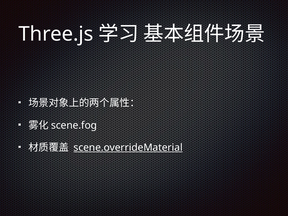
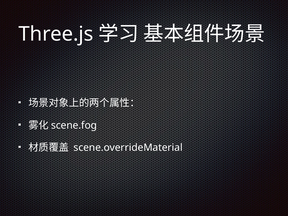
scene.overrideMaterial underline: present -> none (128, 148)
